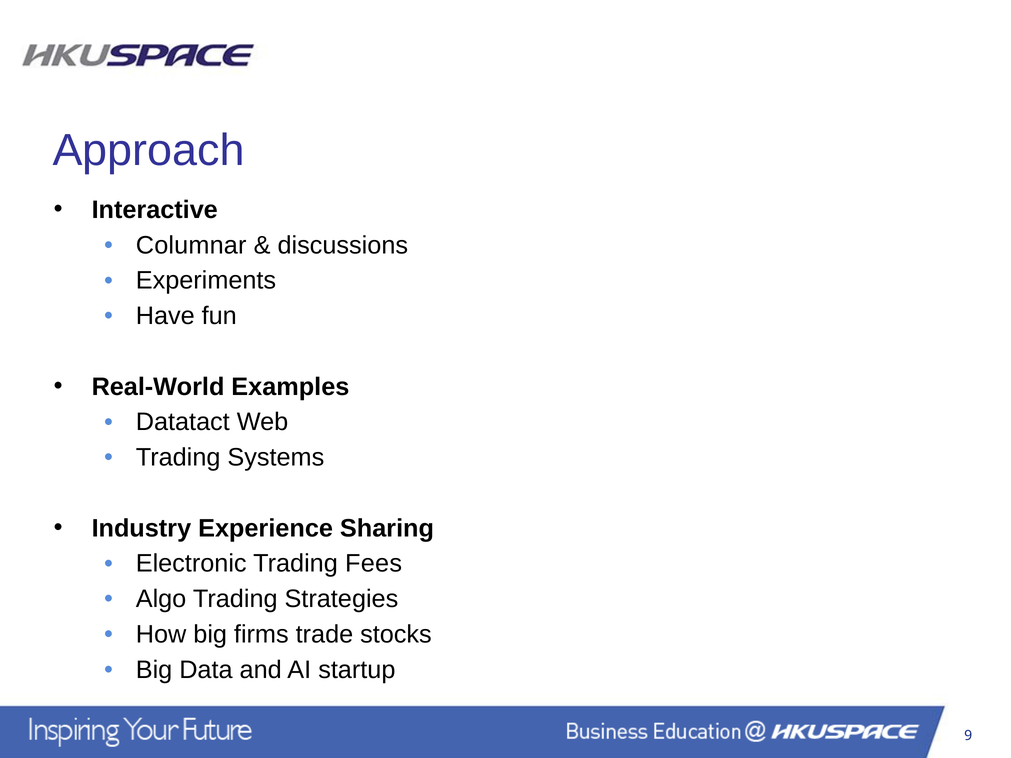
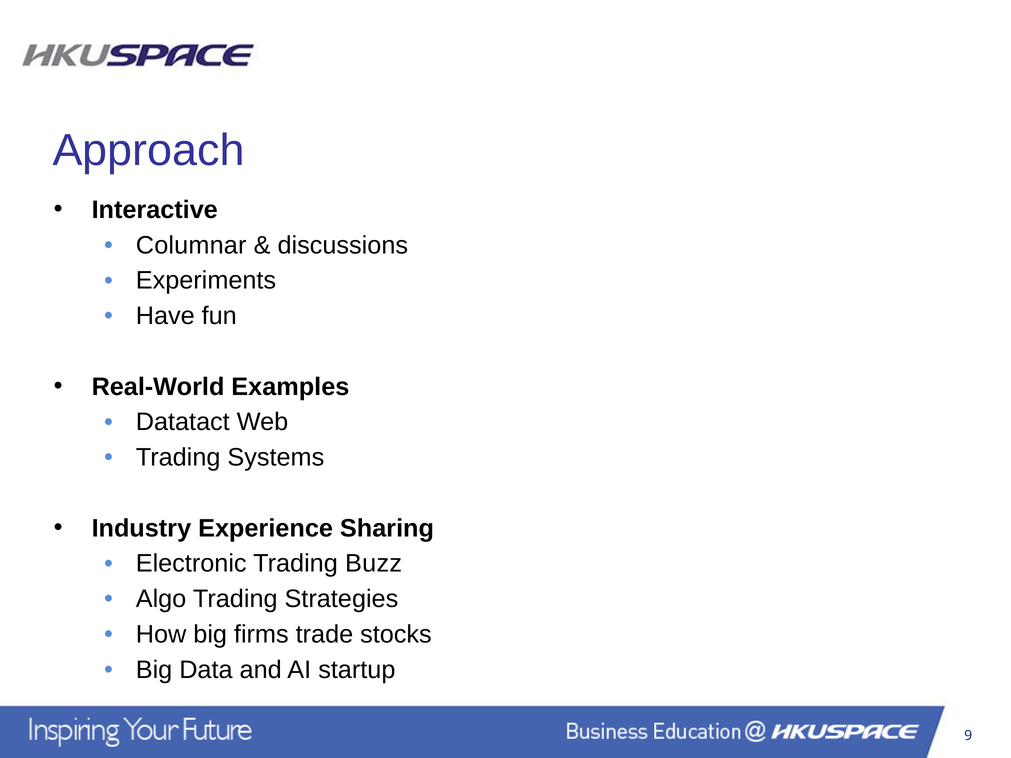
Fees: Fees -> Buzz (374, 564)
